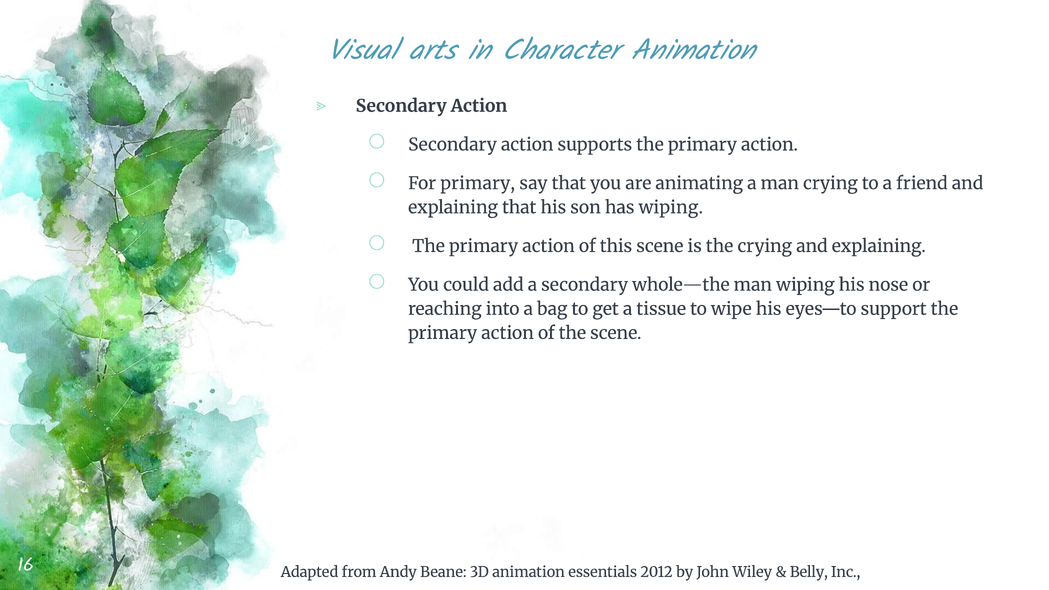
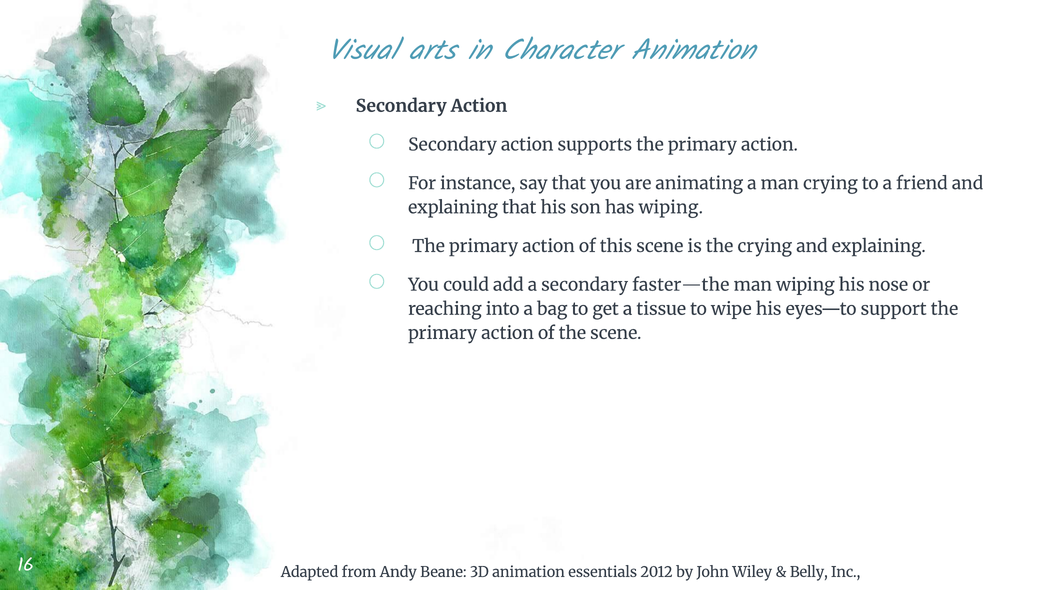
For primary: primary -> instance (478, 183)
whole—the: whole—the -> faster—the (681, 285)
